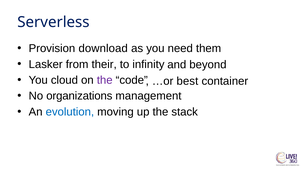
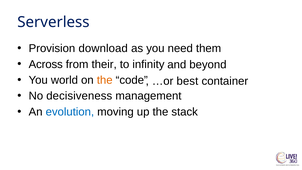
Lasker: Lasker -> Across (46, 64)
cloud: cloud -> world (64, 80)
the colour: purple -> orange (105, 80)
organizations: organizations -> decisiveness (79, 96)
